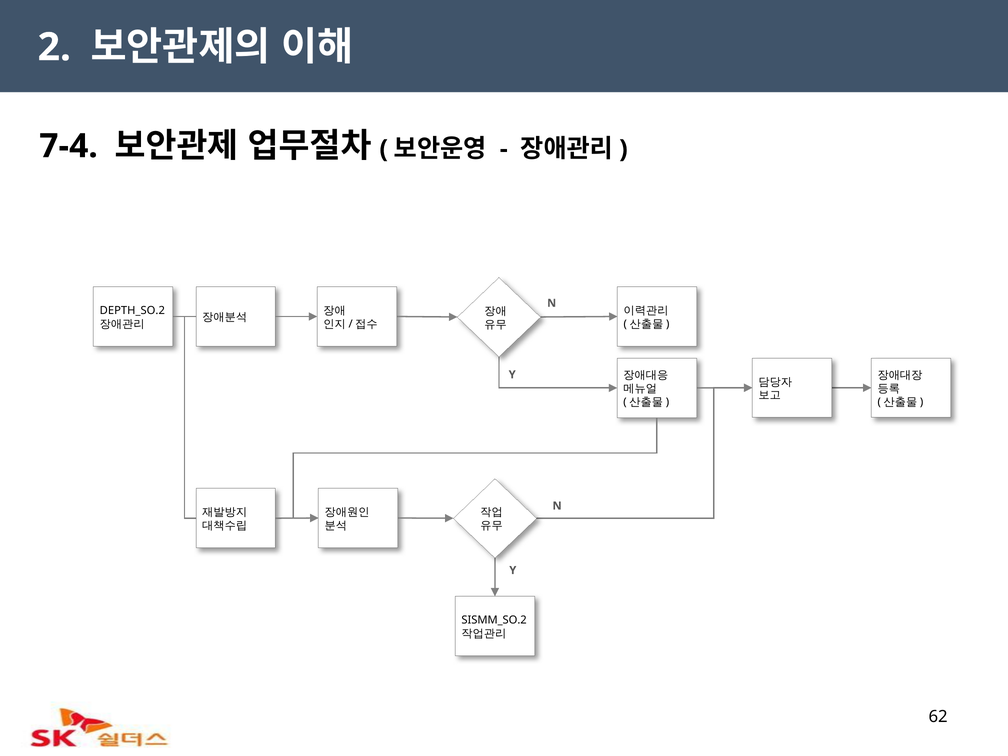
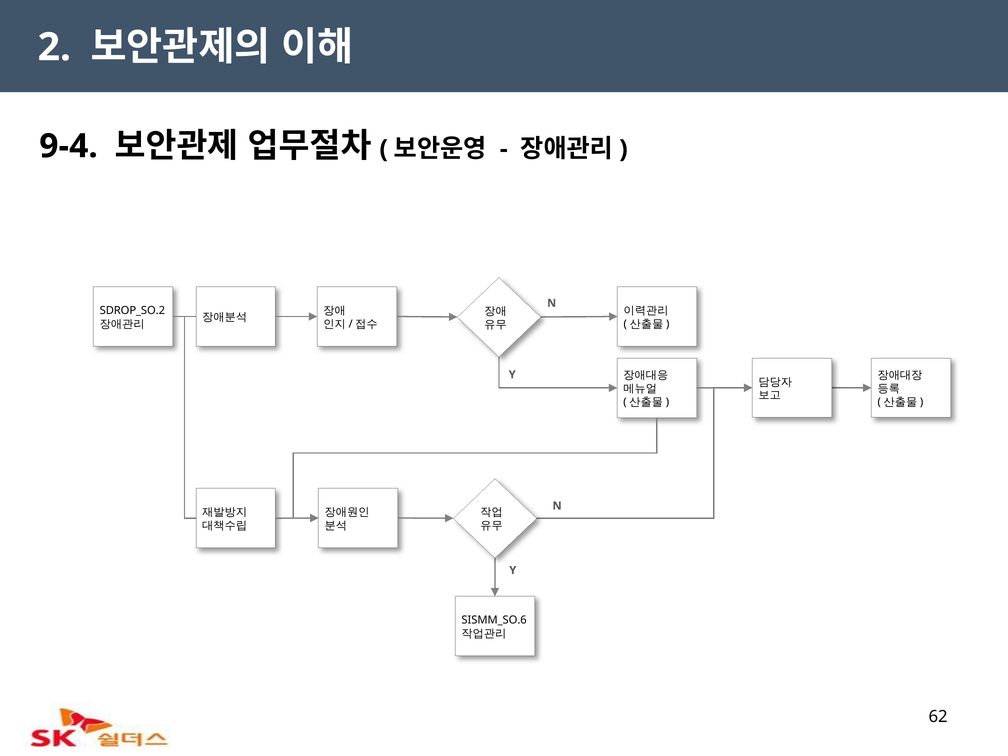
7-4: 7-4 -> 9-4 (69, 146)
DEPTH_SO.2: DEPTH_SO.2 -> SDROP_SO.2 (132, 311)
SISMM_SO.2: SISMM_SO.2 -> SISMM_SO.6 (494, 620)
